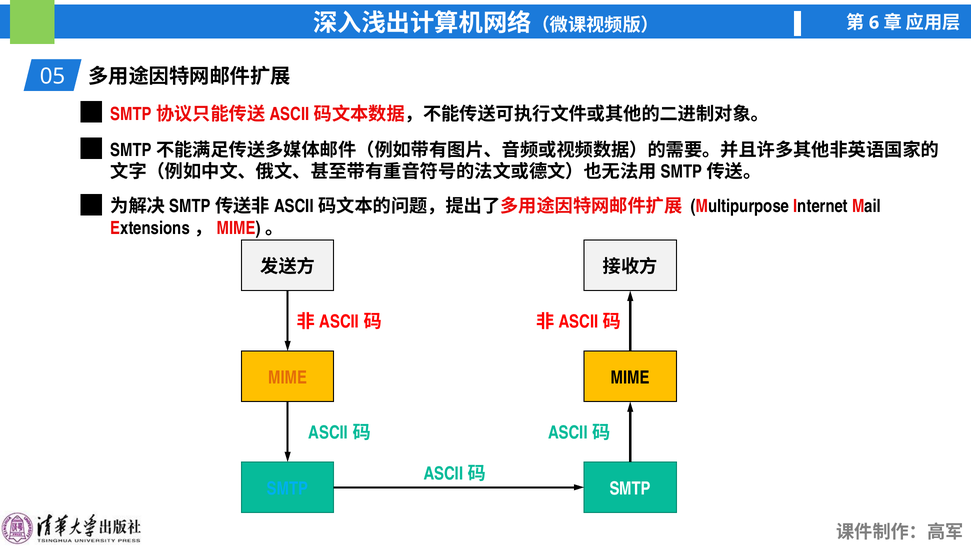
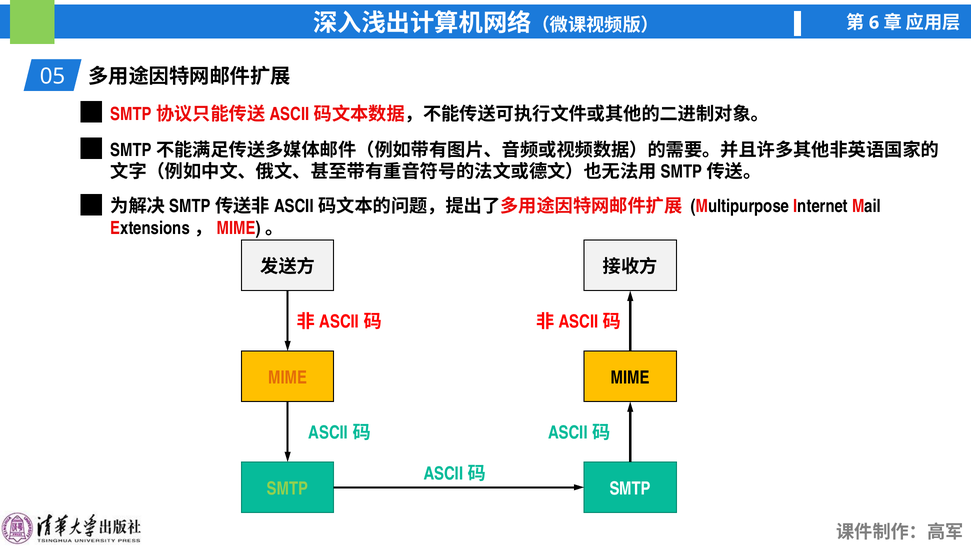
SMTP colour: light blue -> light green (288, 489)
